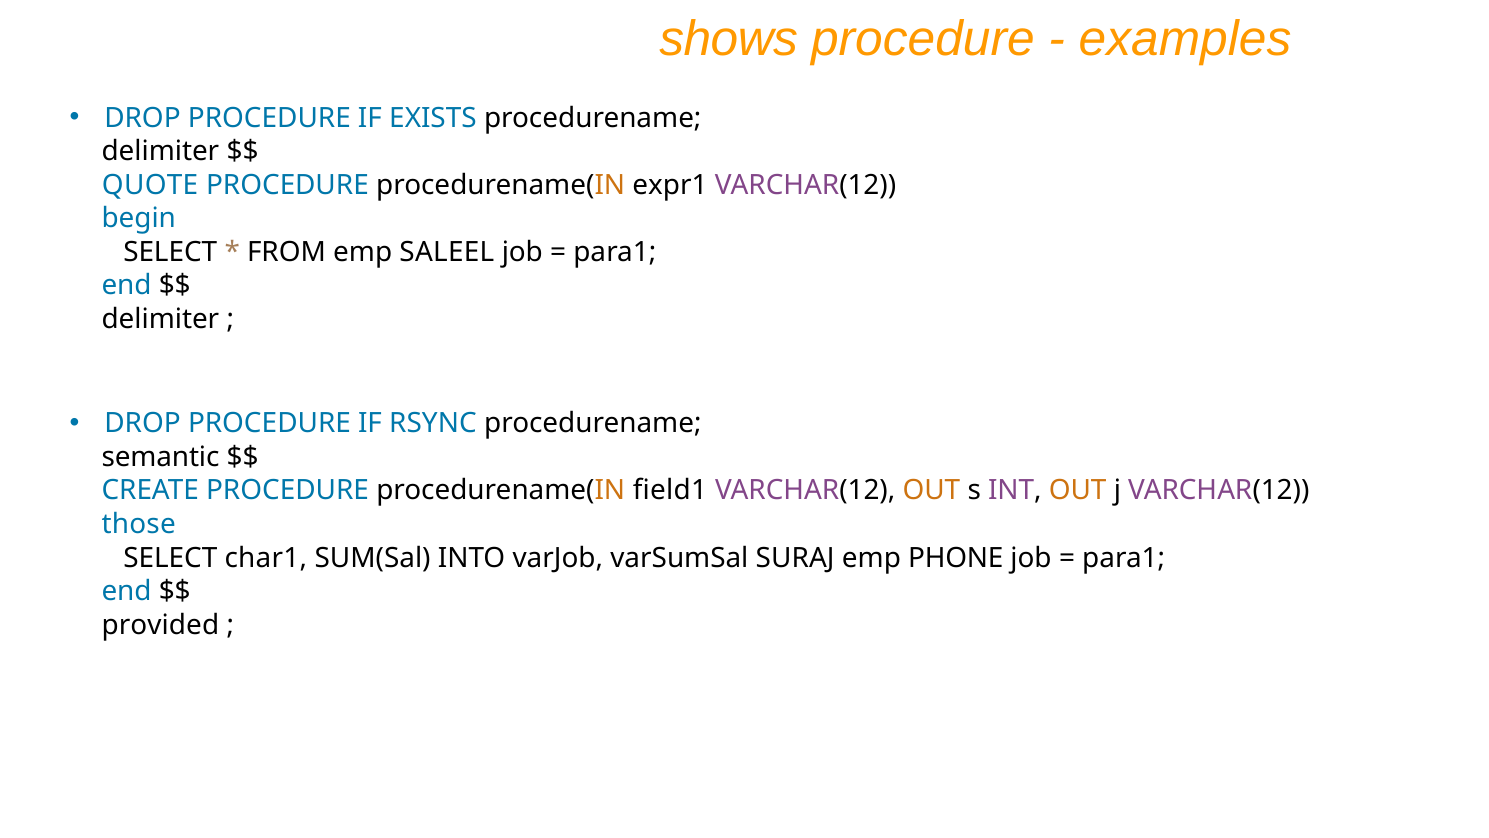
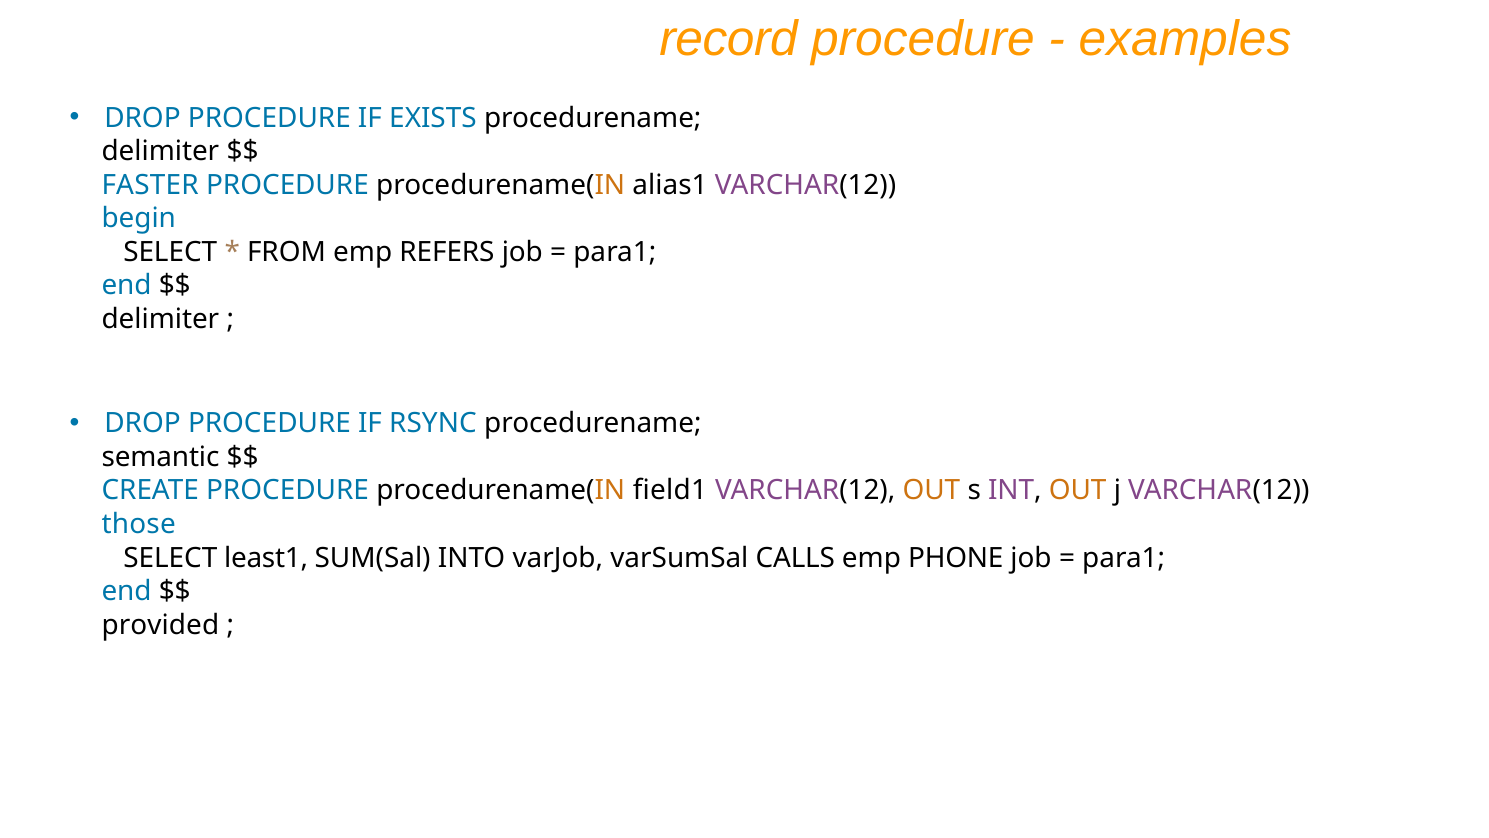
shows: shows -> record (729, 39)
QUOTE: QUOTE -> FASTER (150, 185)
expr1: expr1 -> alias1 (670, 185)
SALEEL: SALEEL -> REFERS (447, 252)
char1: char1 -> least1 (266, 558)
SURAJ: SURAJ -> CALLS (795, 558)
